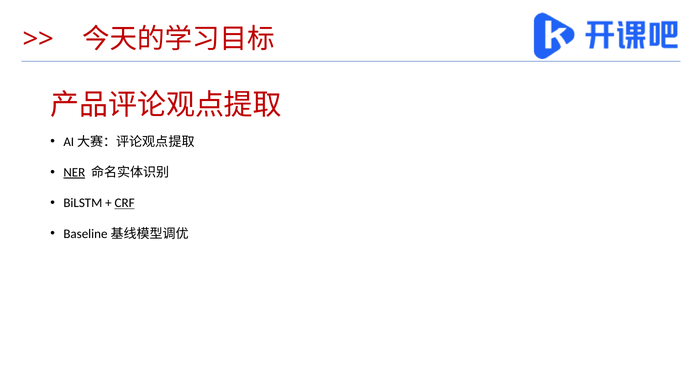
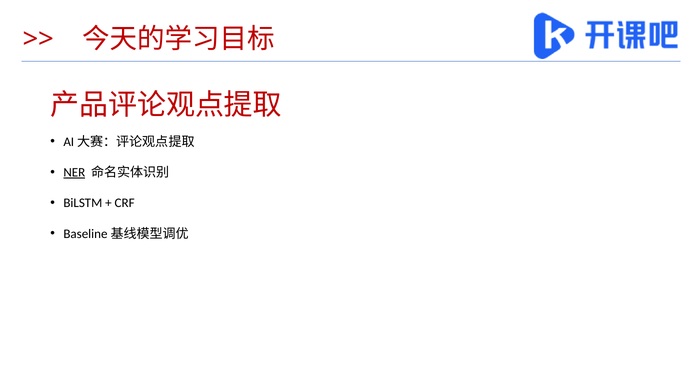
CRF underline: present -> none (125, 203)
